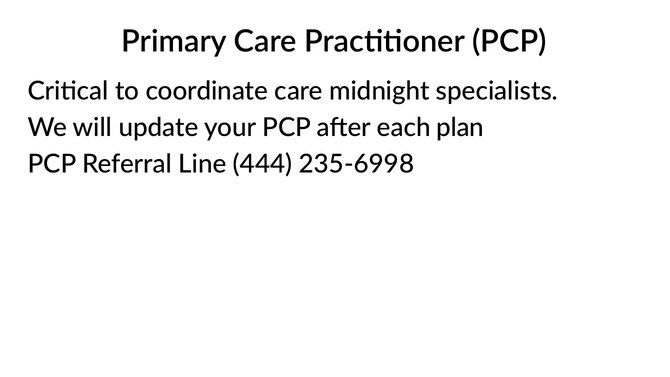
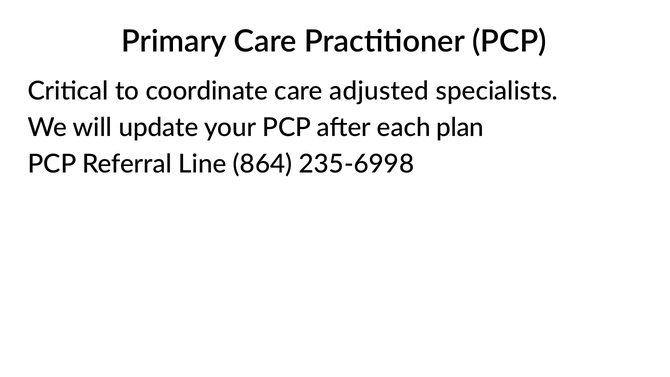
midnight: midnight -> adjusted (379, 91)
444: 444 -> 864 (263, 164)
